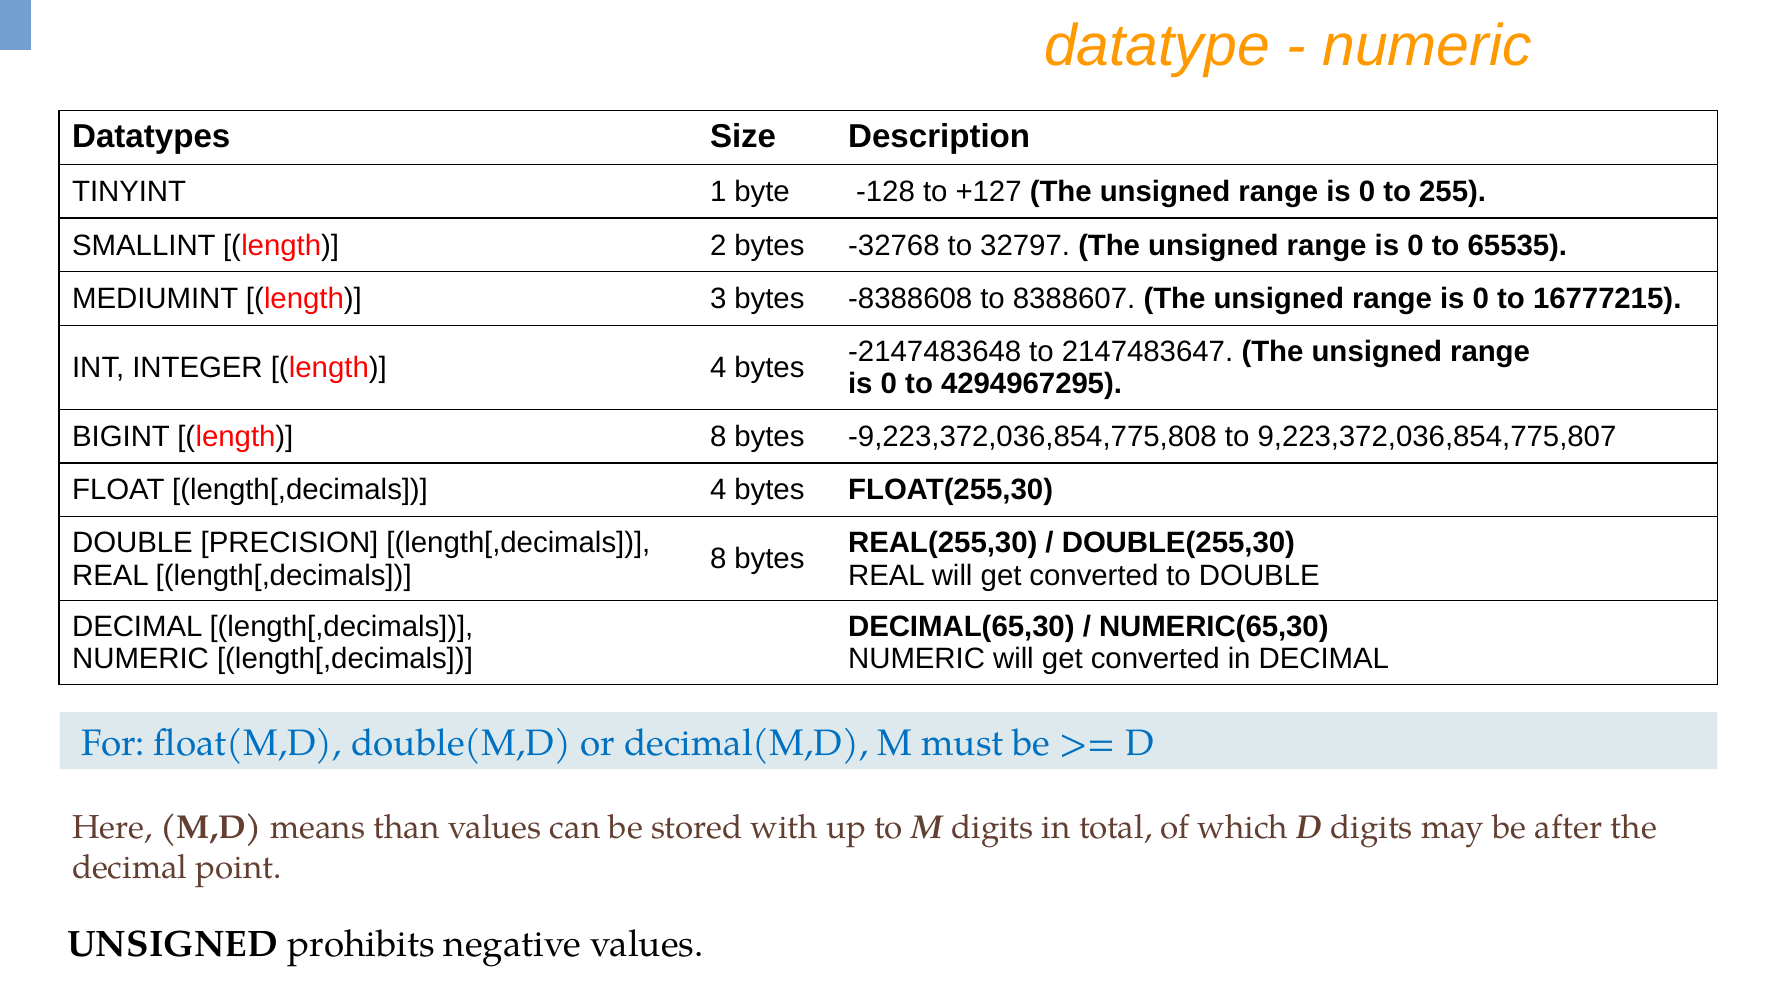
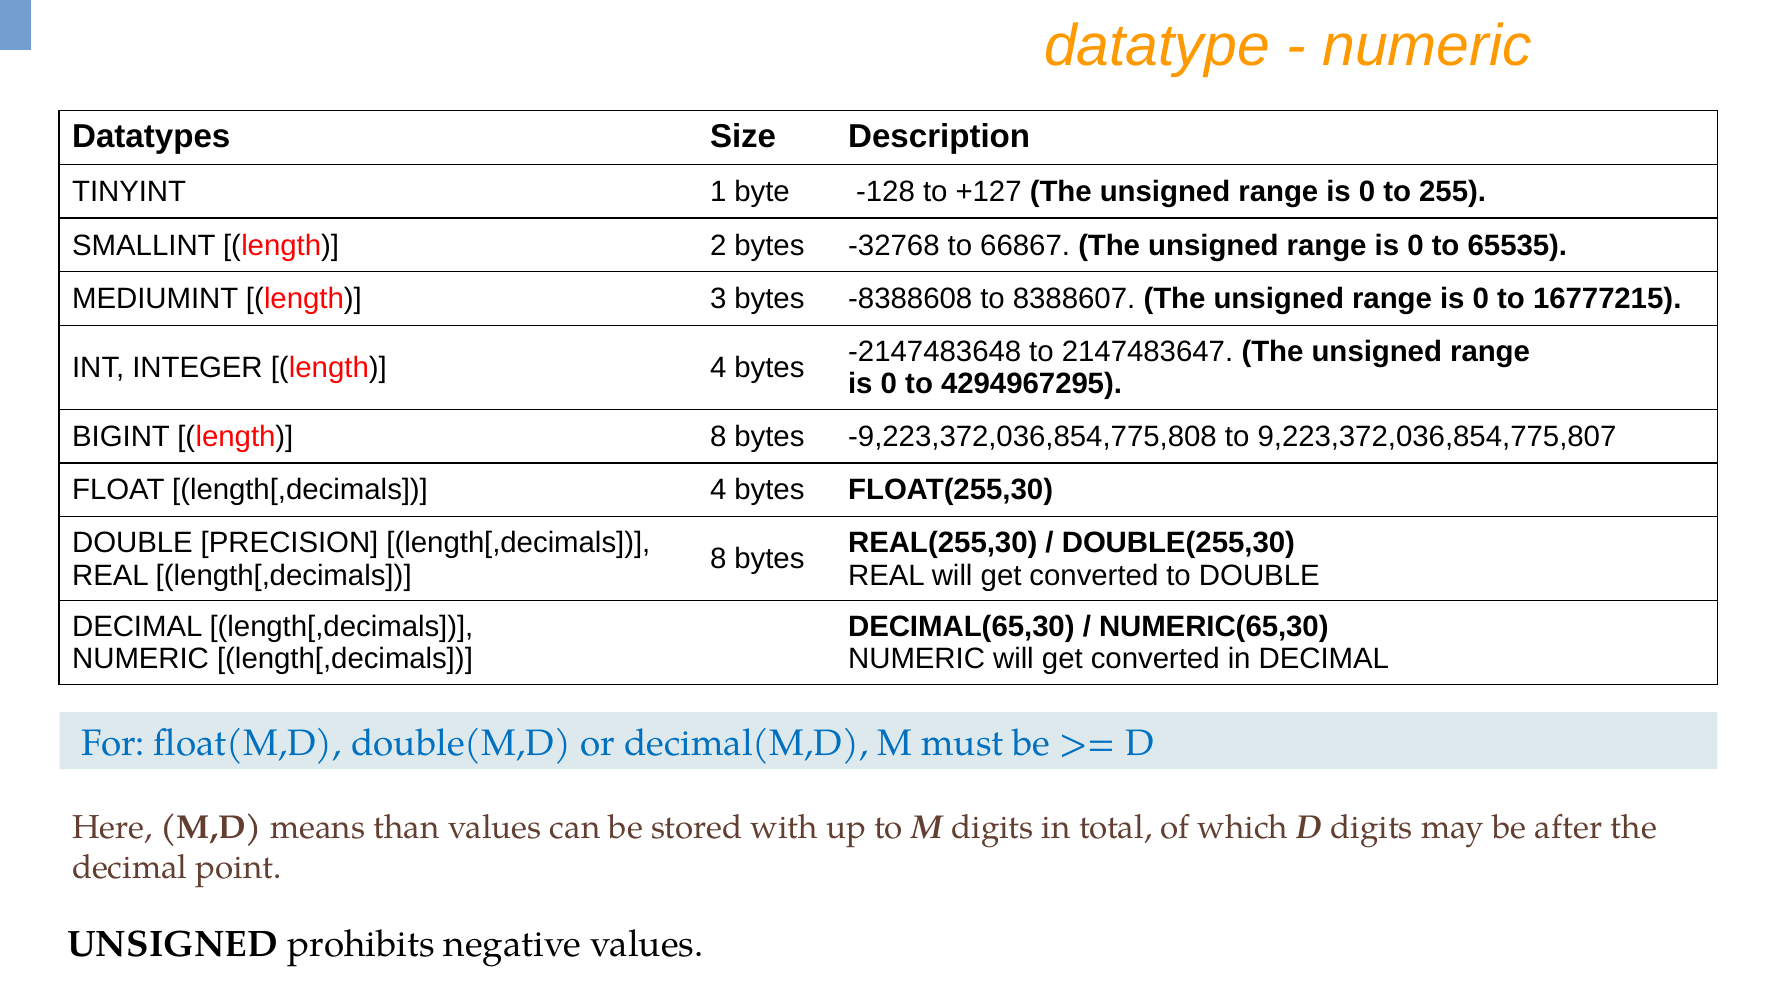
32797: 32797 -> 66867 (1025, 245)
